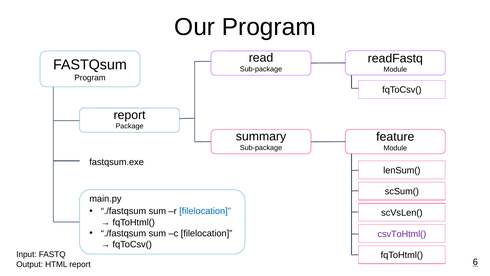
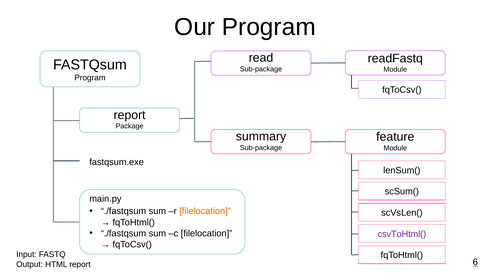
filelocation colour: blue -> orange (205, 211)
